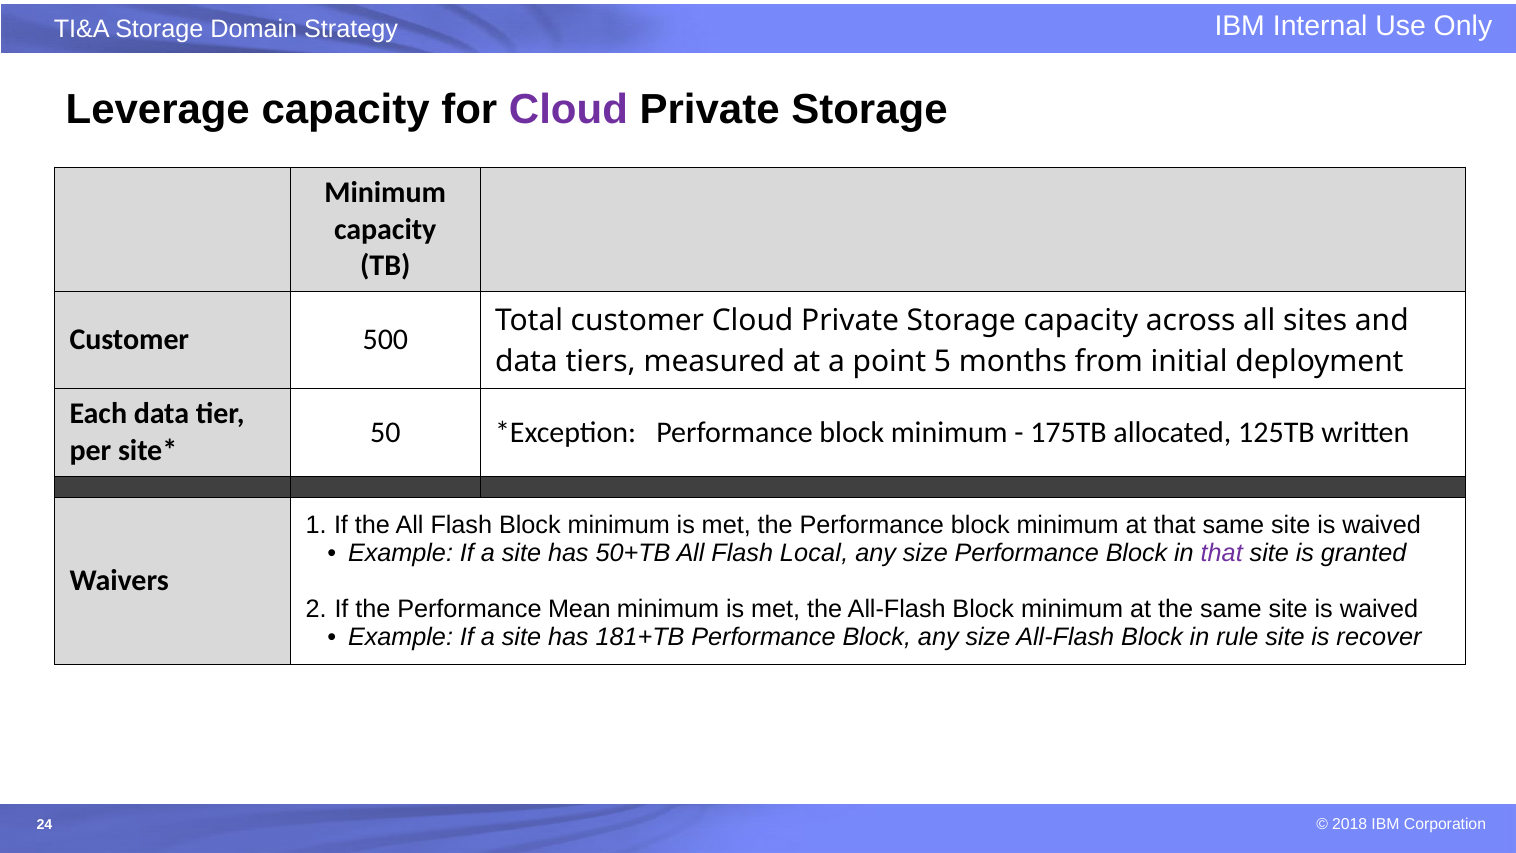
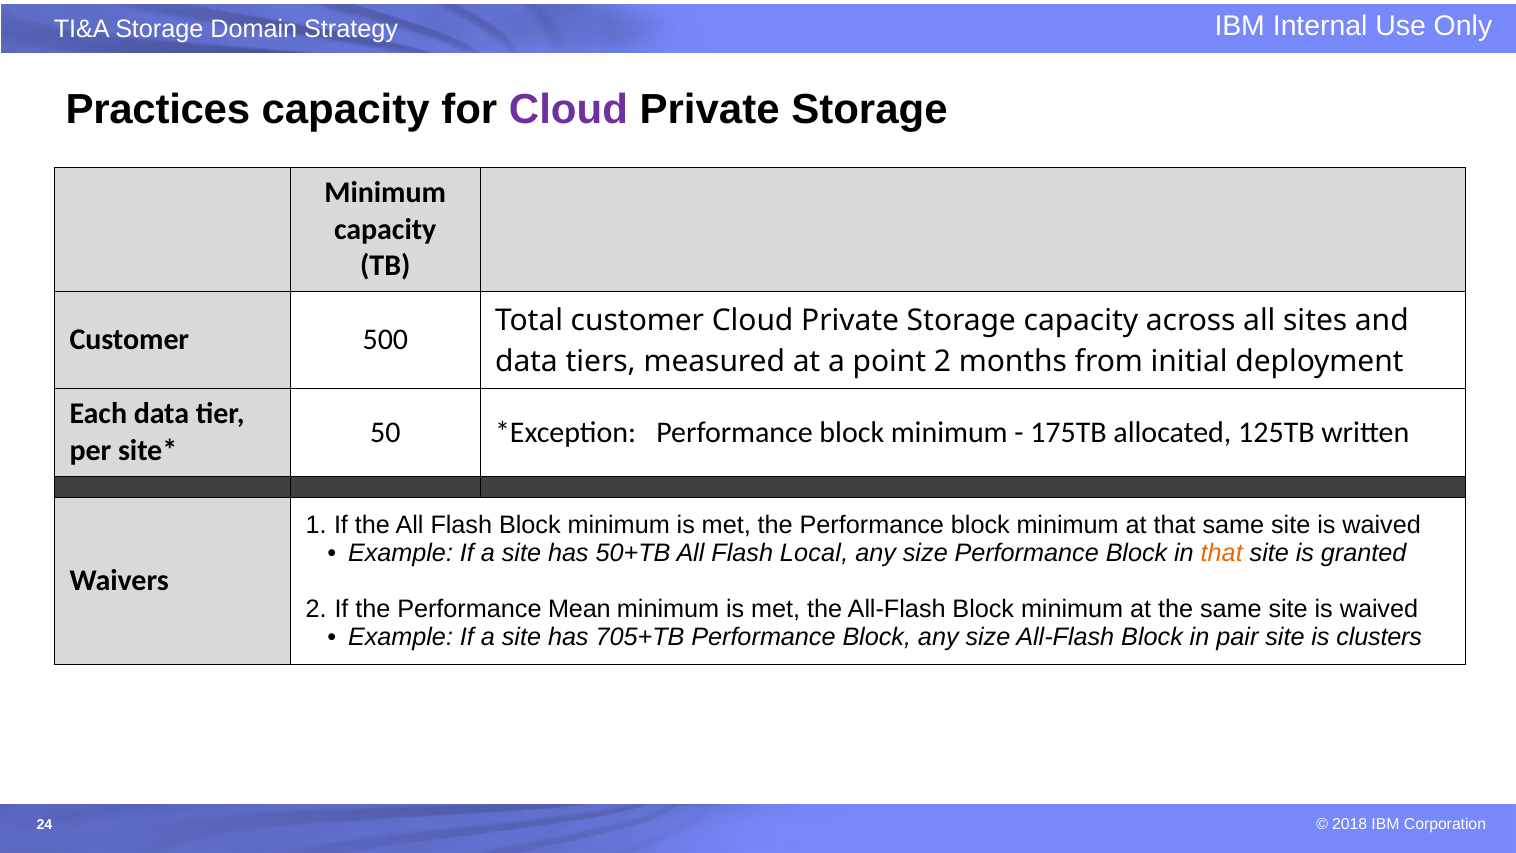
Leverage: Leverage -> Practices (158, 109)
point 5: 5 -> 2 (942, 362)
that colour: purple -> orange (1222, 553)
181+TB: 181+TB -> 705+TB (640, 637)
rule: rule -> pair (1237, 637)
recover: recover -> clusters (1379, 637)
